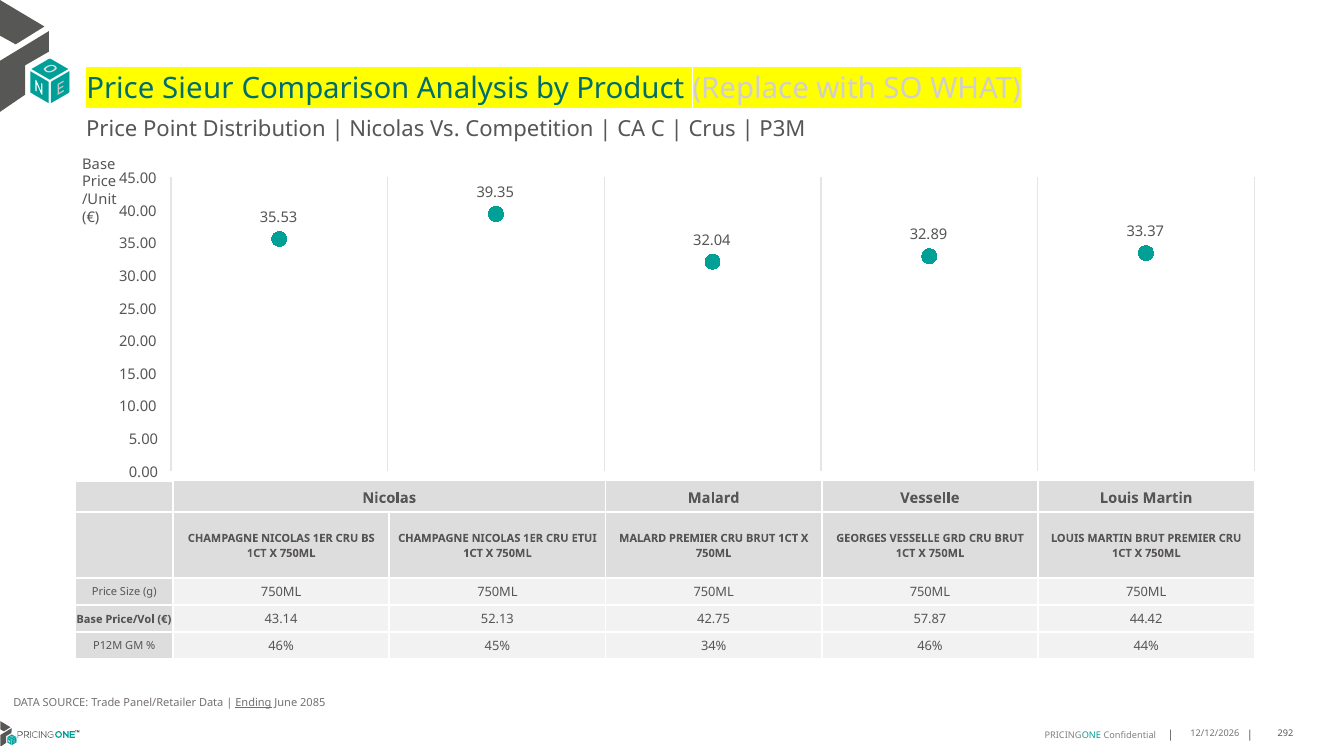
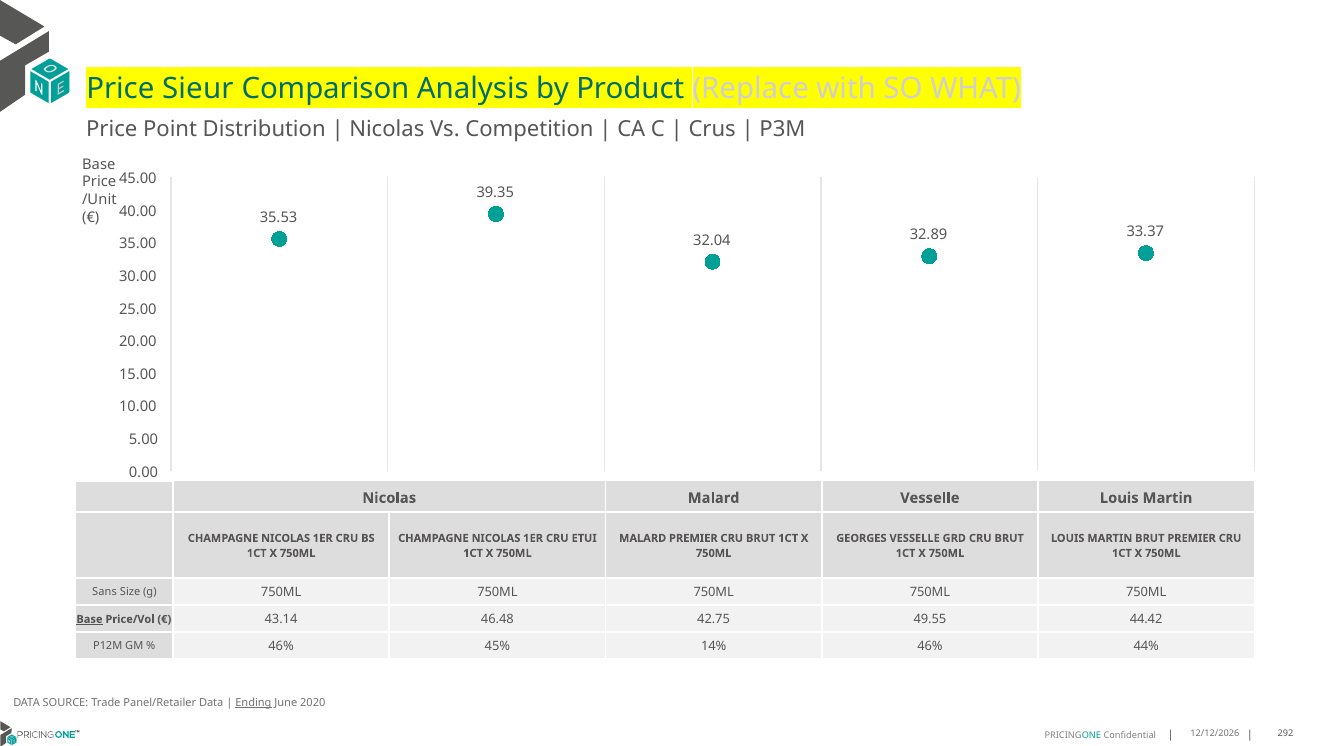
Price: Price -> Sans (104, 592)
Base underline: none -> present (89, 619)
52.13: 52.13 -> 46.48 (497, 619)
57.87: 57.87 -> 49.55 (930, 619)
34%: 34% -> 14% (714, 646)
2085: 2085 -> 2020 (313, 703)
